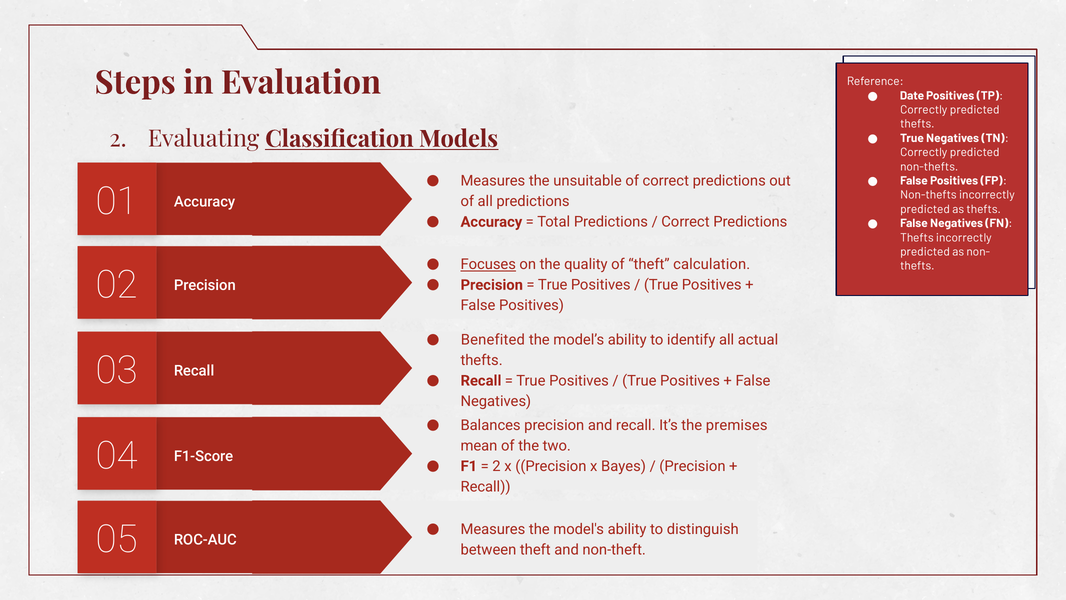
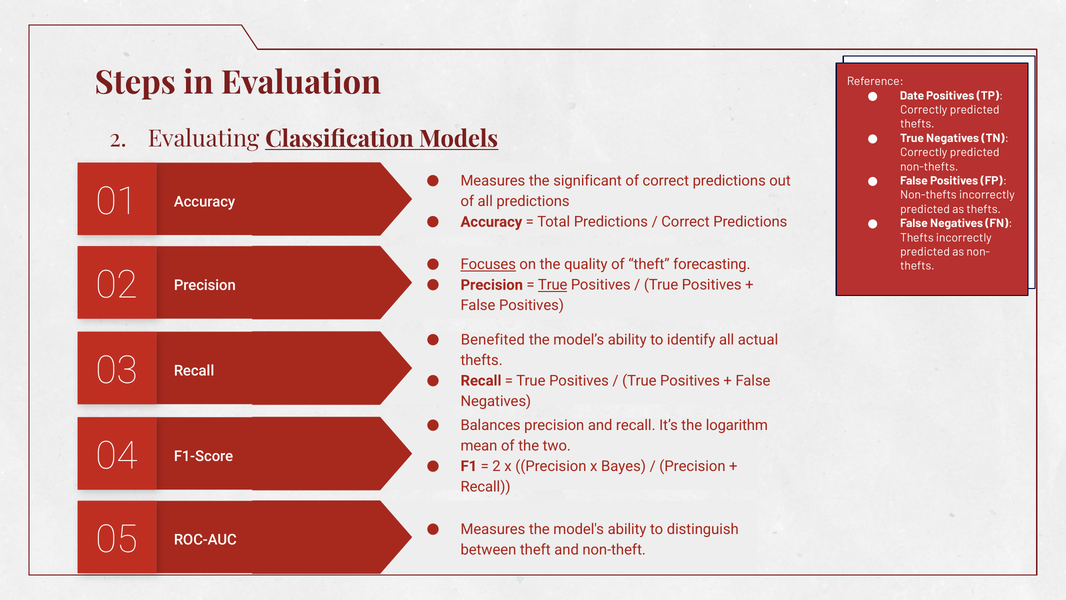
unsuitable: unsuitable -> significant (588, 181)
calculation: calculation -> forecasting (712, 264)
True underline: none -> present (553, 285)
premises: premises -> logarithm (737, 425)
